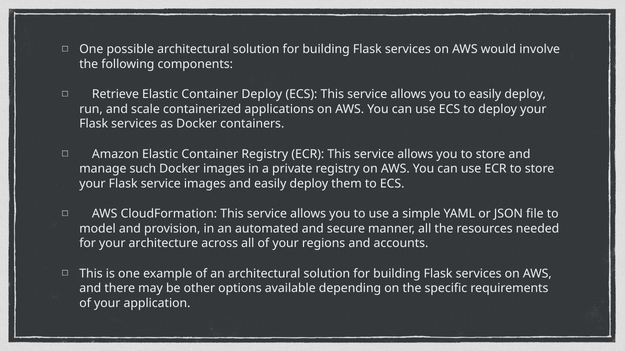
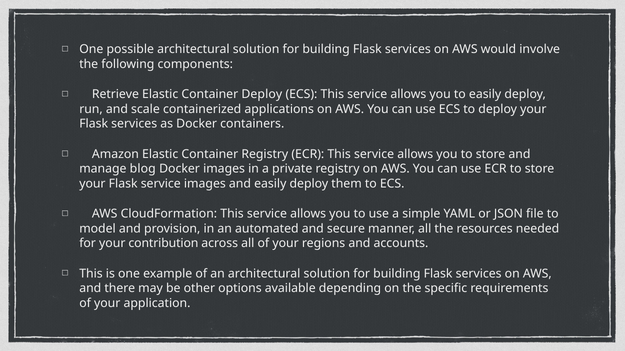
such: such -> blog (143, 169)
architecture: architecture -> contribution (163, 244)
